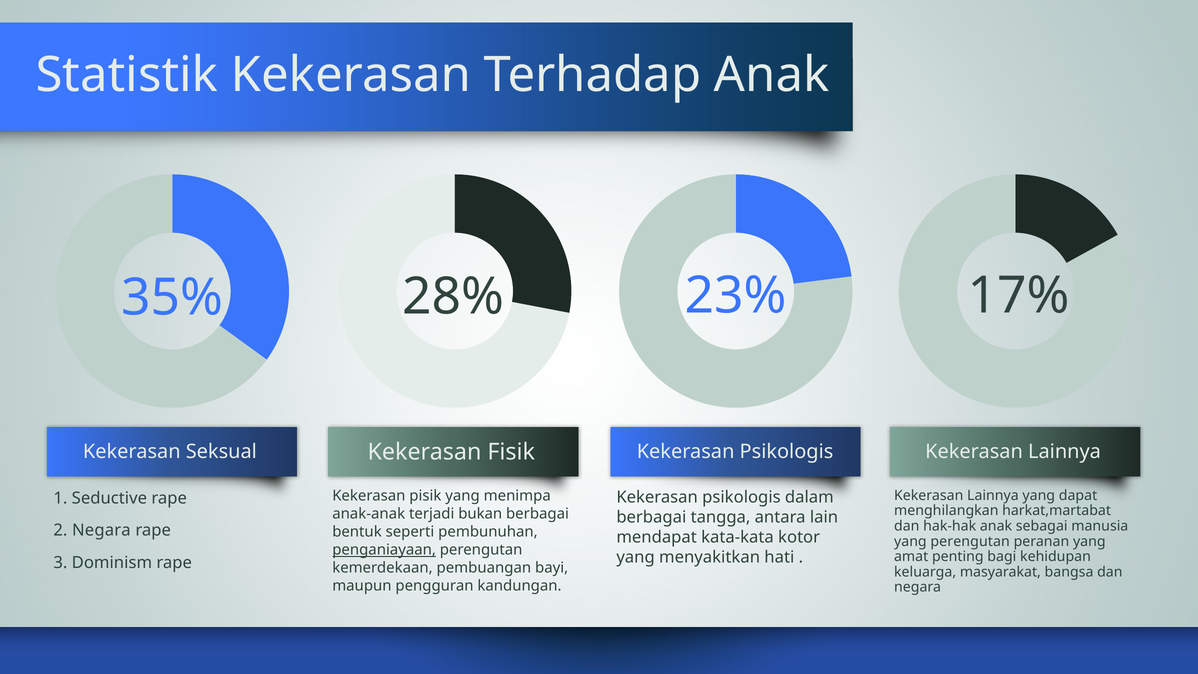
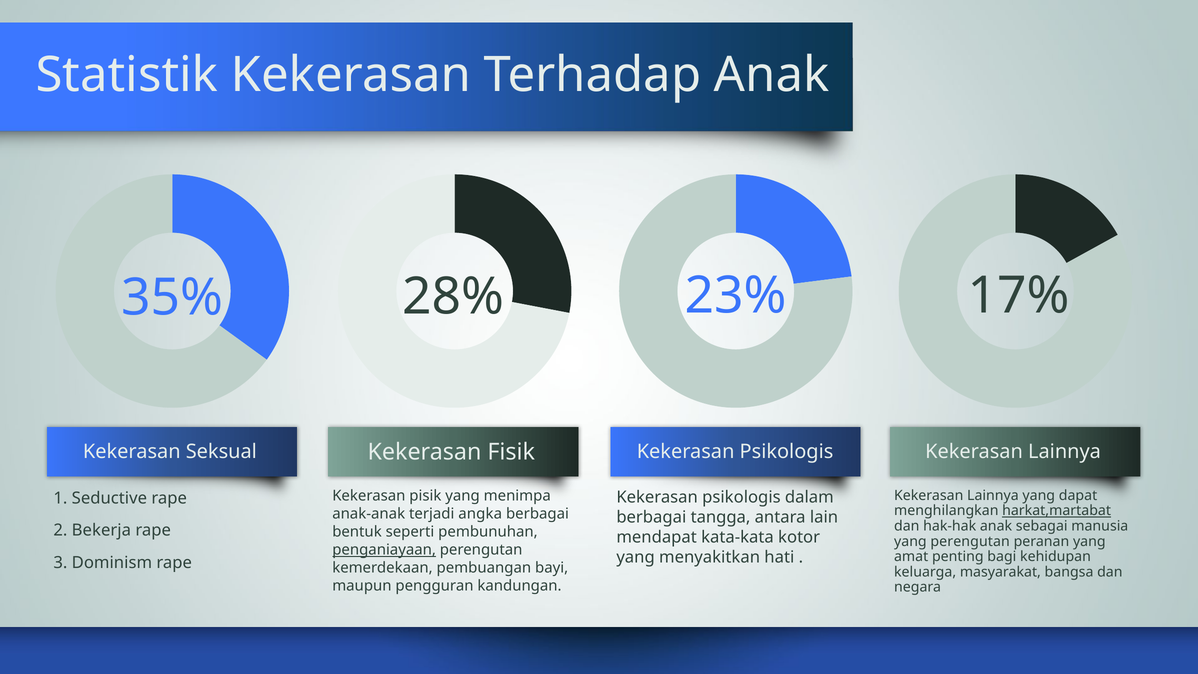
harkat,martabat underline: none -> present (1057, 511)
bukan: bukan -> angka (480, 514)
2 Negara: Negara -> Bekerja (101, 530)
